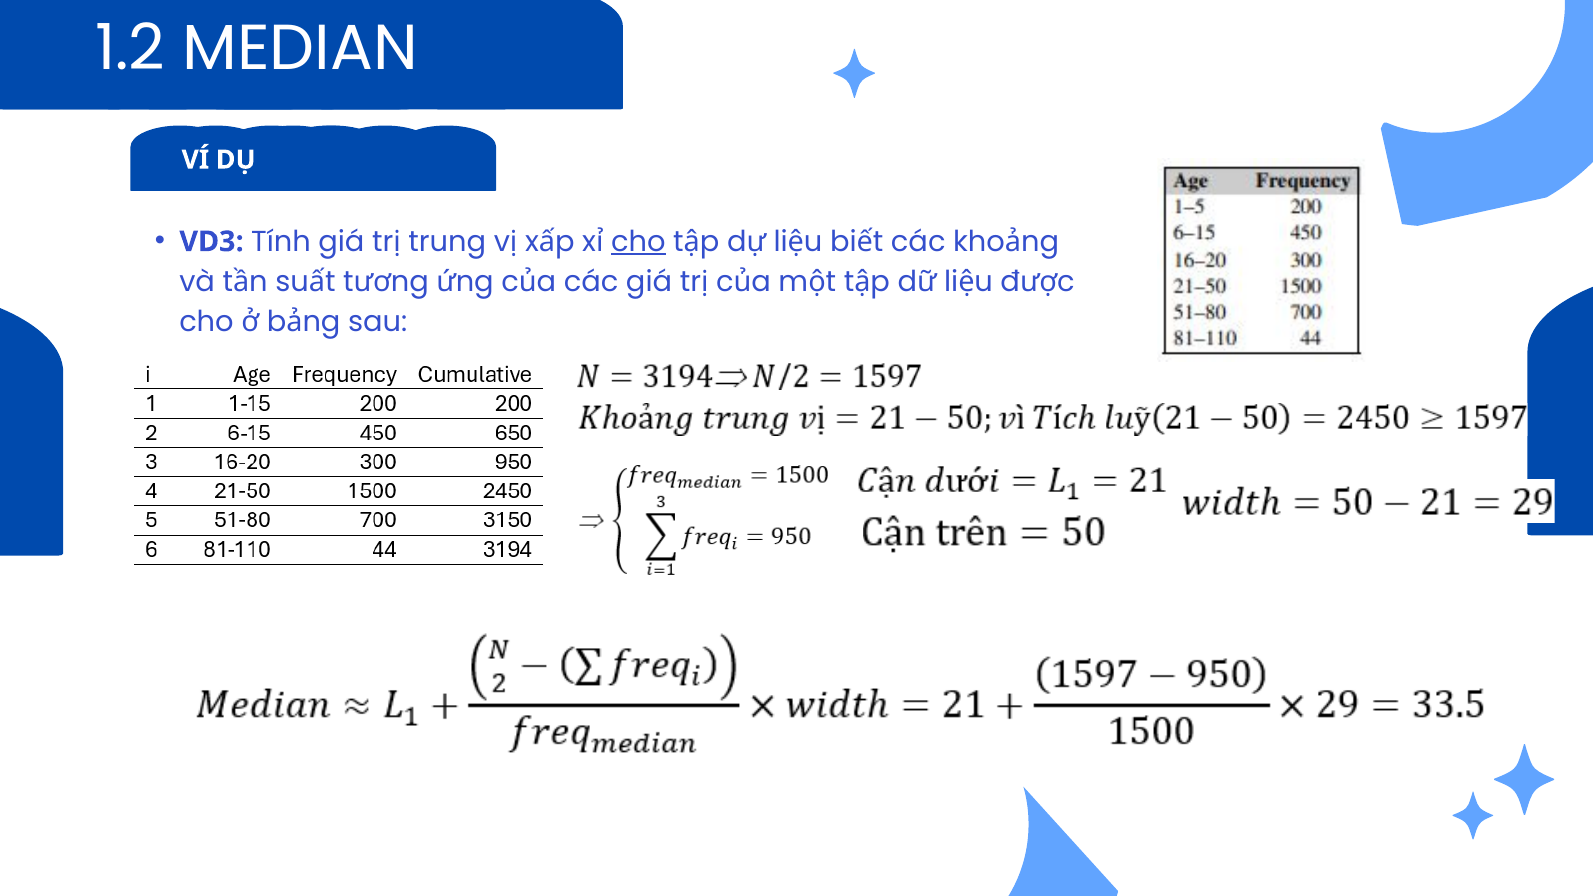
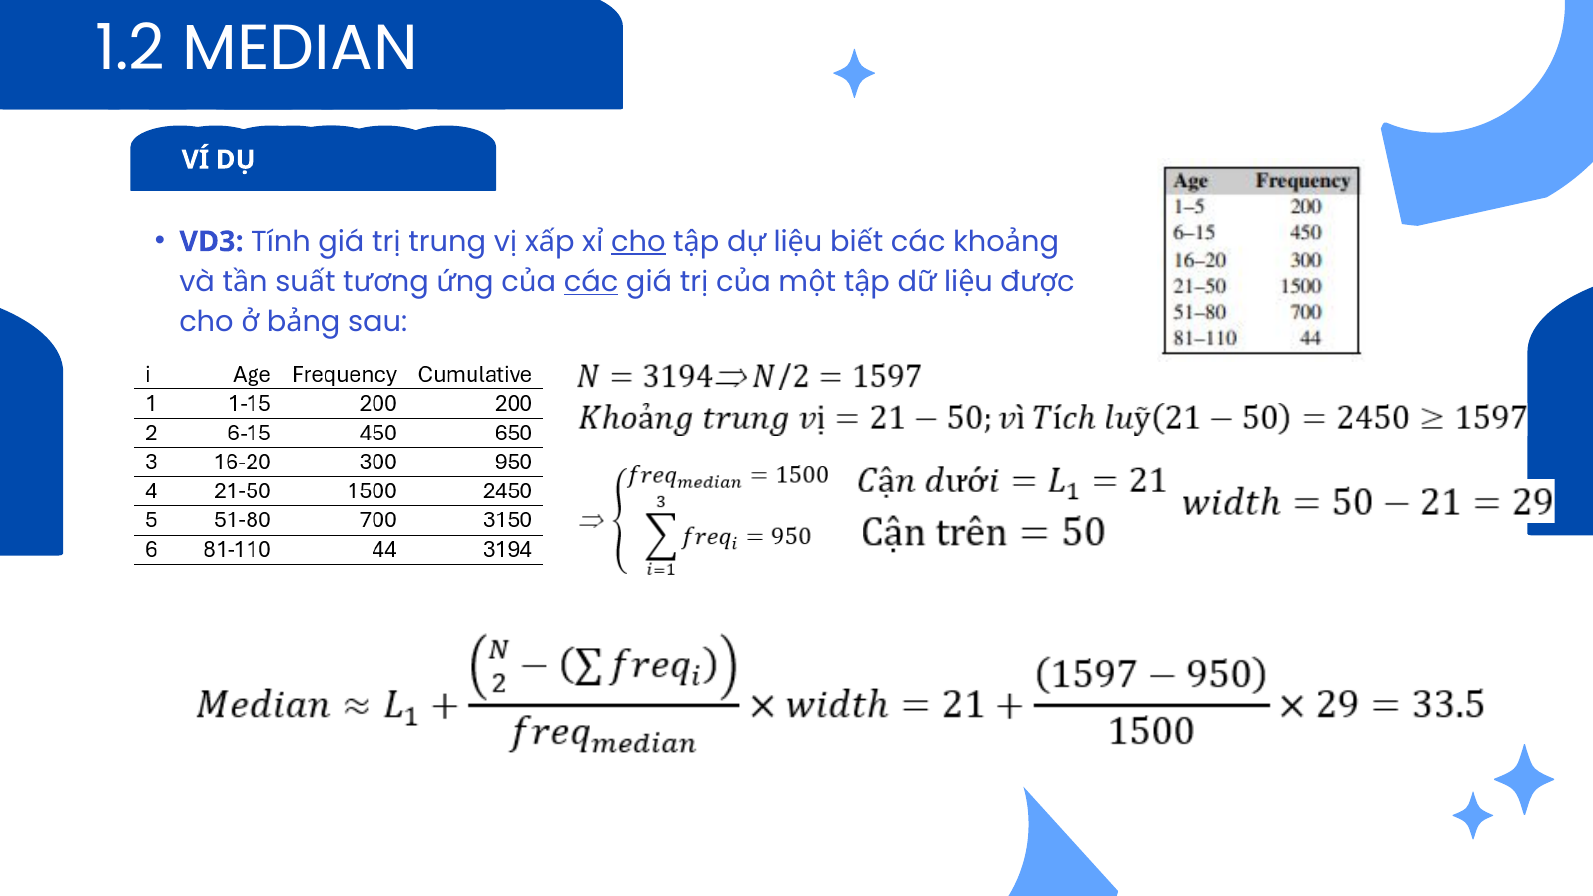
các underline: none -> present (591, 282)
